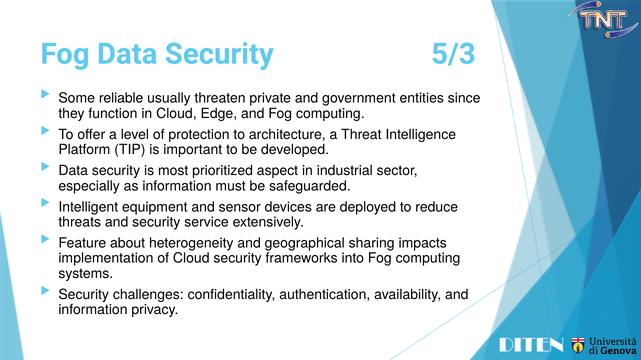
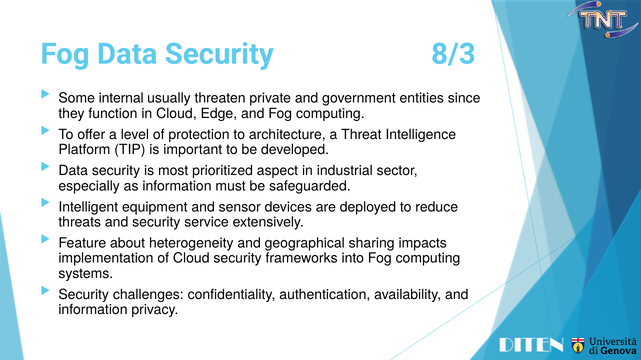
5/3: 5/3 -> 8/3 (453, 54)
reliable: reliable -> internal (121, 98)
